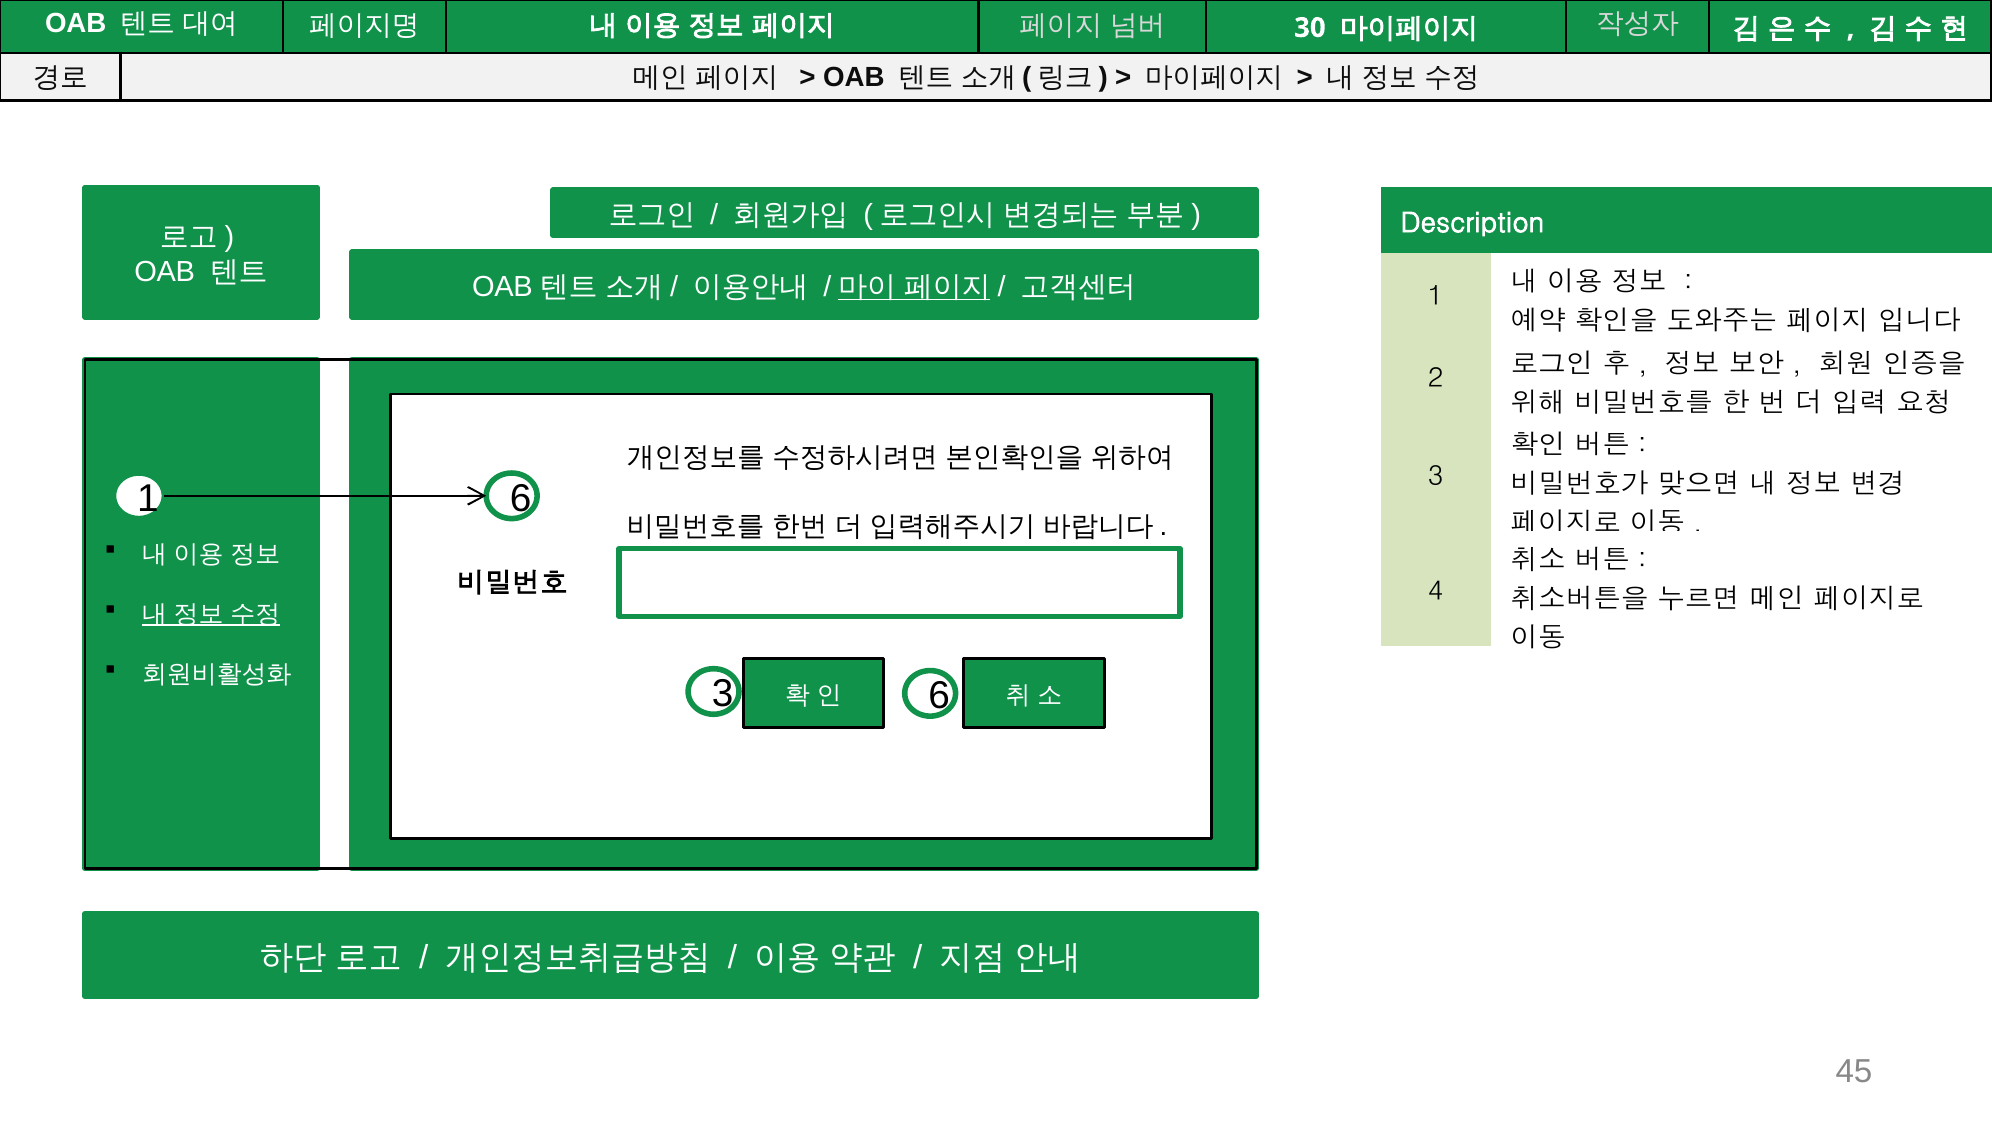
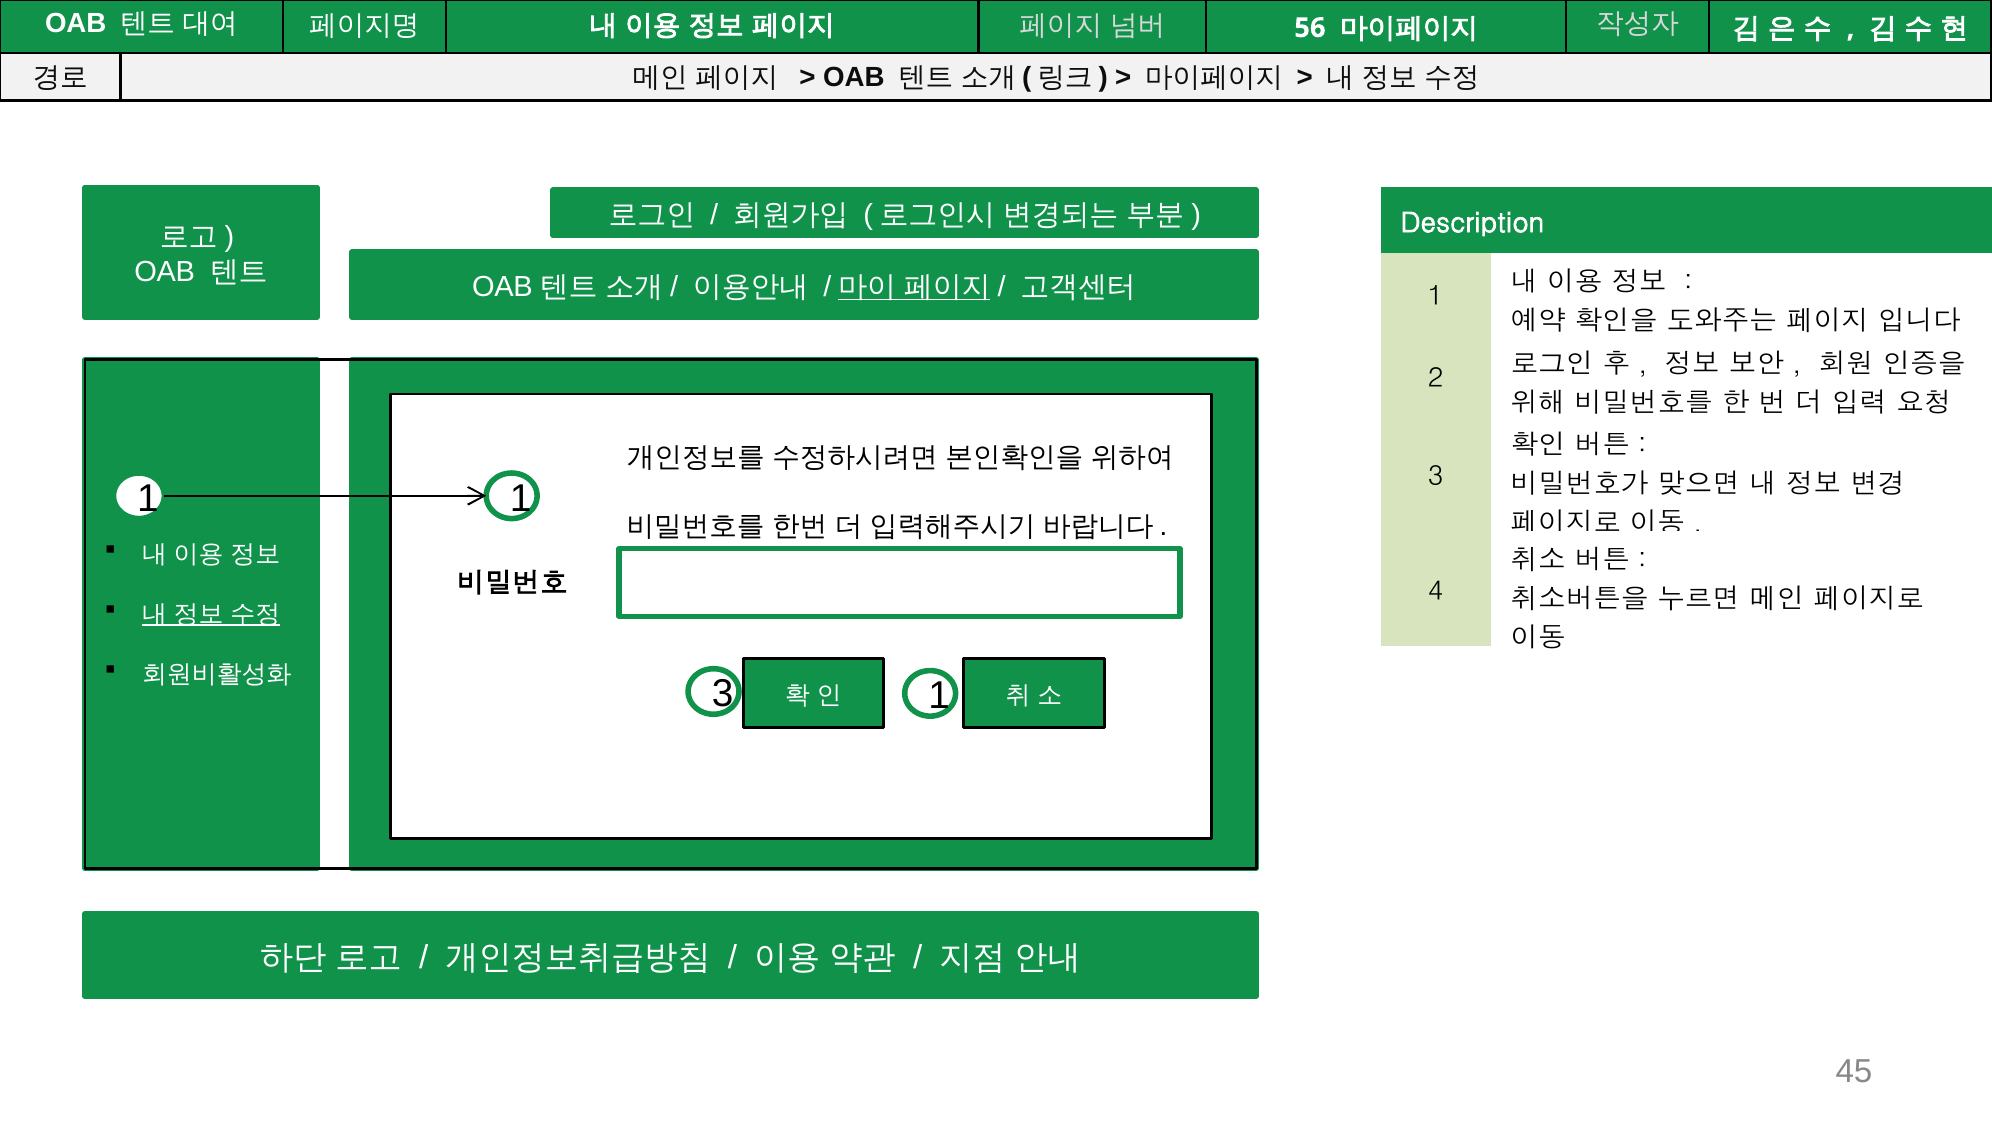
30: 30 -> 56 (1310, 28)
1 6: 6 -> 1 (521, 498)
3 6: 6 -> 1 (939, 696)
